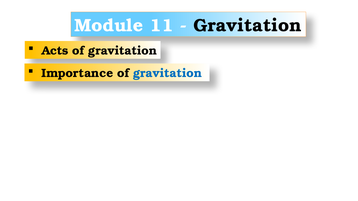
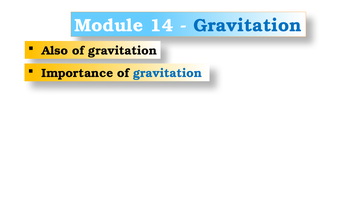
11: 11 -> 14 (162, 26)
Gravitation colour: black -> blue (247, 26)
Acts: Acts -> Also (55, 51)
